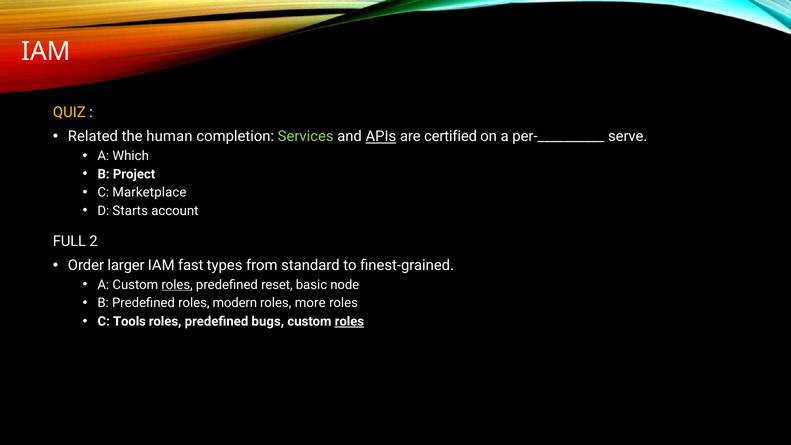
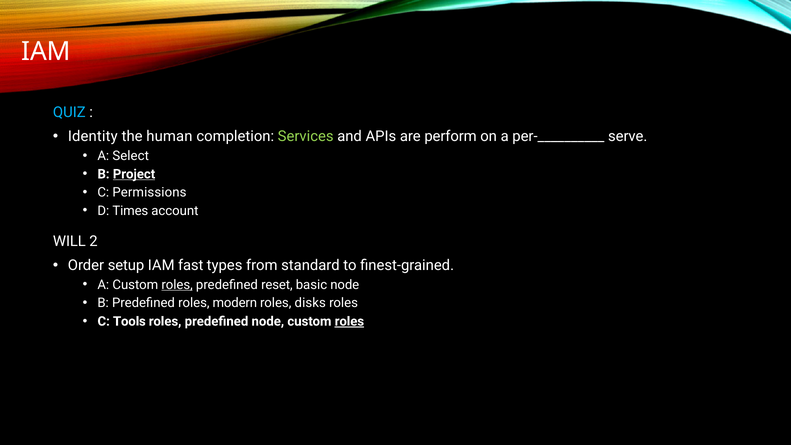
QUIZ colour: yellow -> light blue (69, 112)
Related: Related -> Identity (93, 136)
APIs underline: present -> none (381, 136)
certified: certified -> perform (451, 136)
Which: Which -> Select (131, 156)
Project underline: none -> present (134, 174)
Marketplace: Marketplace -> Permissions (149, 192)
Starts: Starts -> Times (130, 211)
FULL: FULL -> WILL (69, 241)
larger: larger -> setup (126, 265)
more: more -> disks (310, 303)
predefined bugs: bugs -> node (268, 321)
